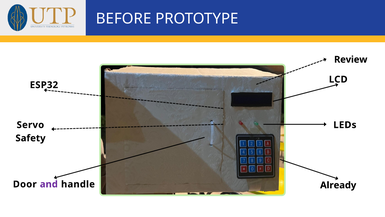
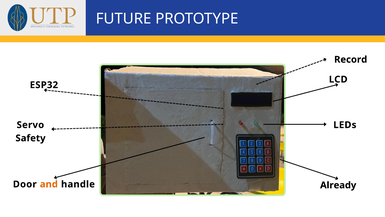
BEFORE: BEFORE -> FUTURE (124, 19)
Review: Review -> Record (351, 59)
and colour: purple -> orange (49, 184)
